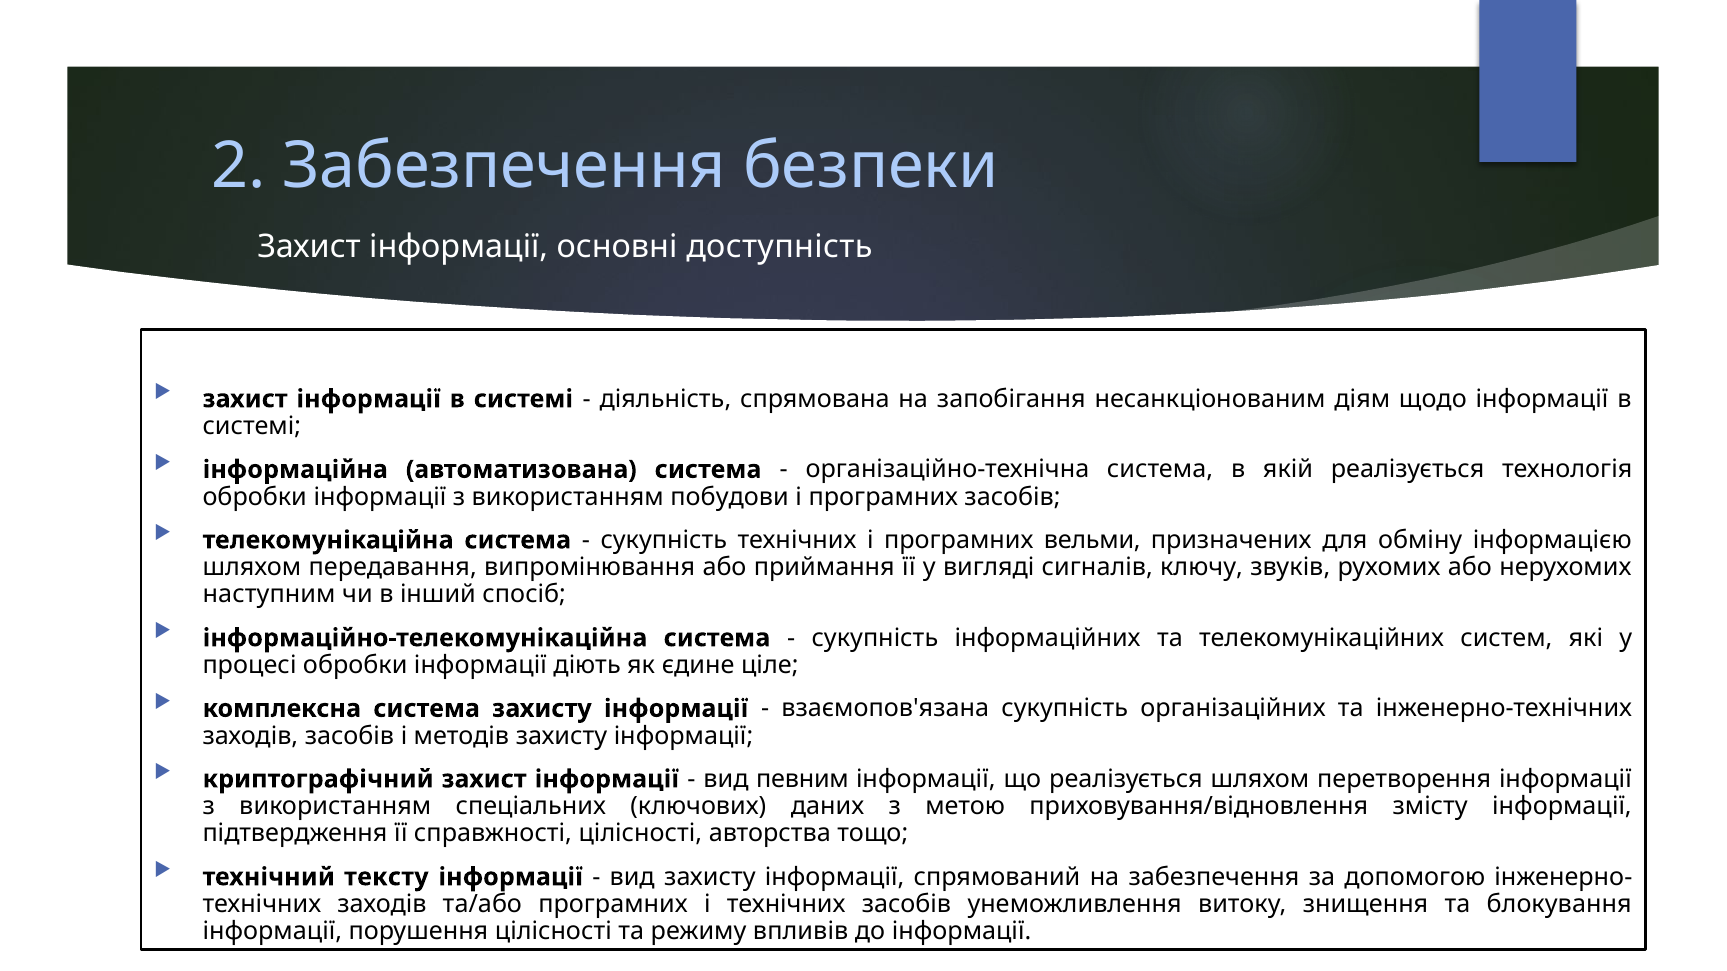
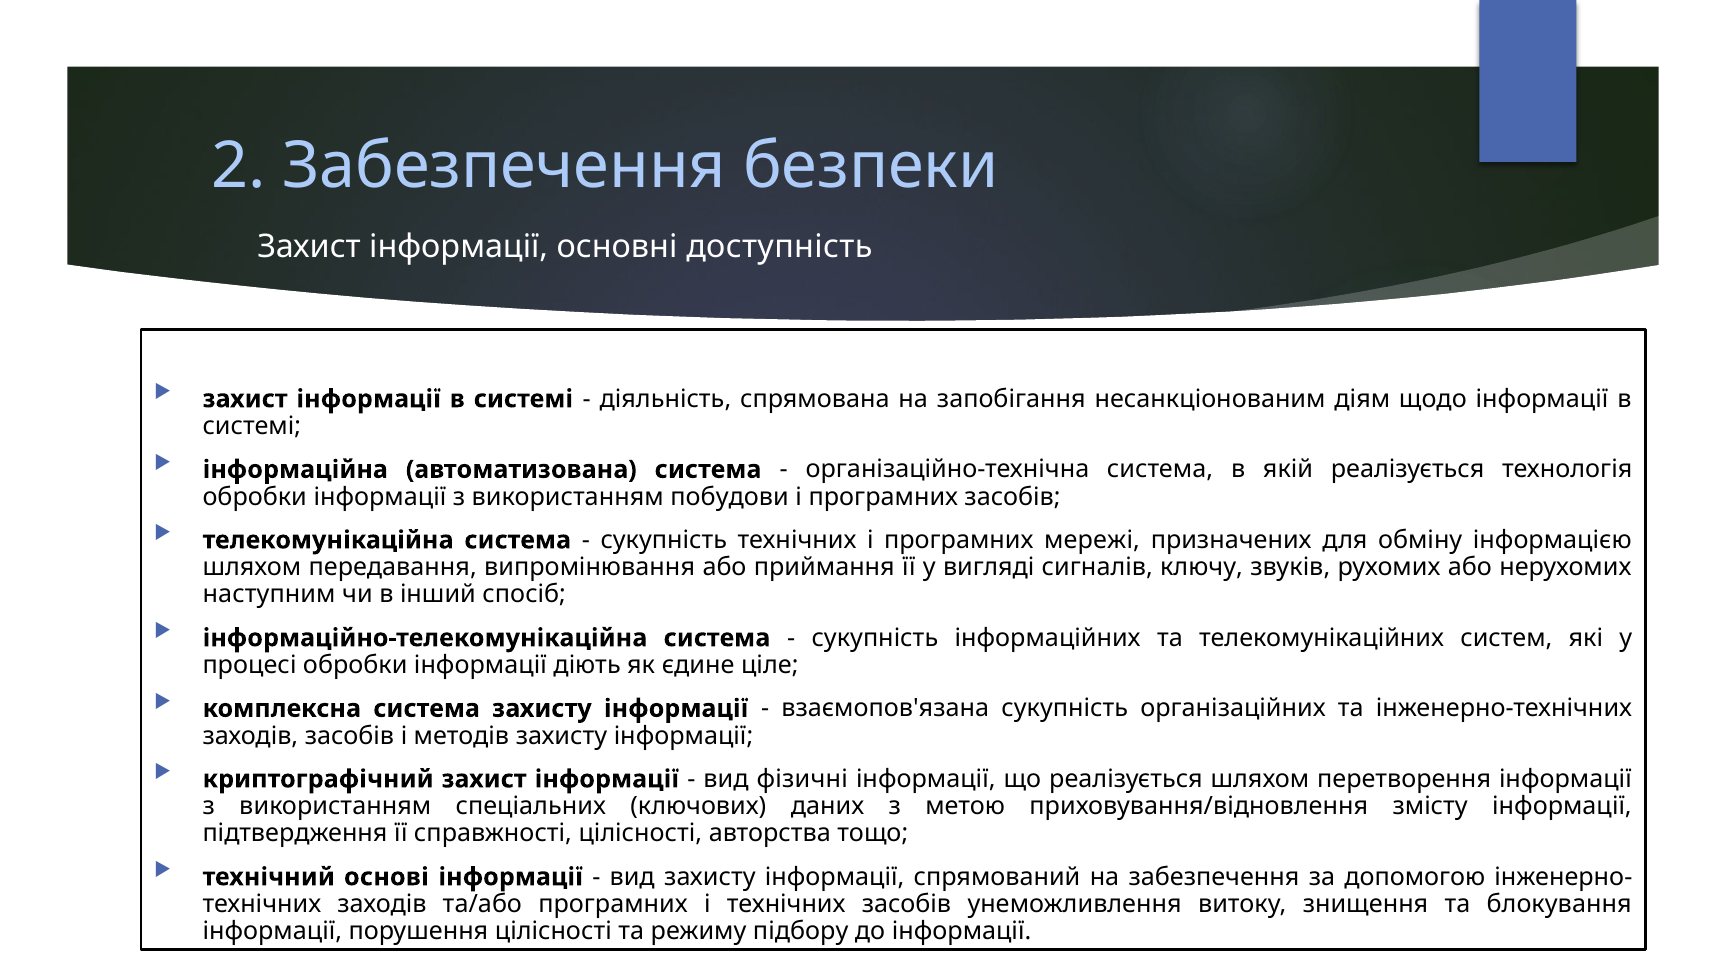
вельми: вельми -> мережі (1092, 540)
певним: певним -> фізичні (802, 779)
тексту: тексту -> основі (386, 877)
впливів: впливів -> підбору (801, 932)
